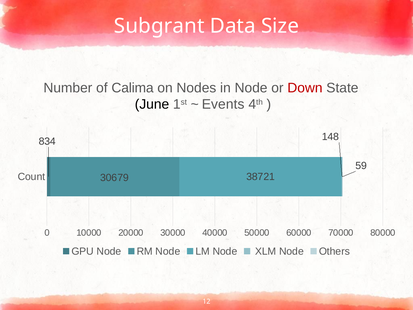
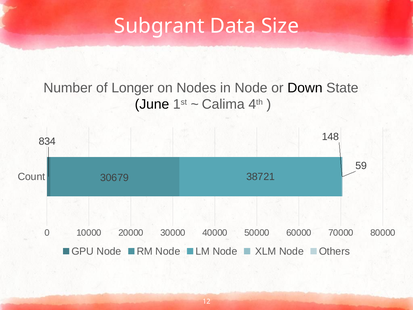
Calima: Calima -> Longer (133, 88)
Down colour: red -> black (305, 88)
Events: Events -> Calima (223, 104)
